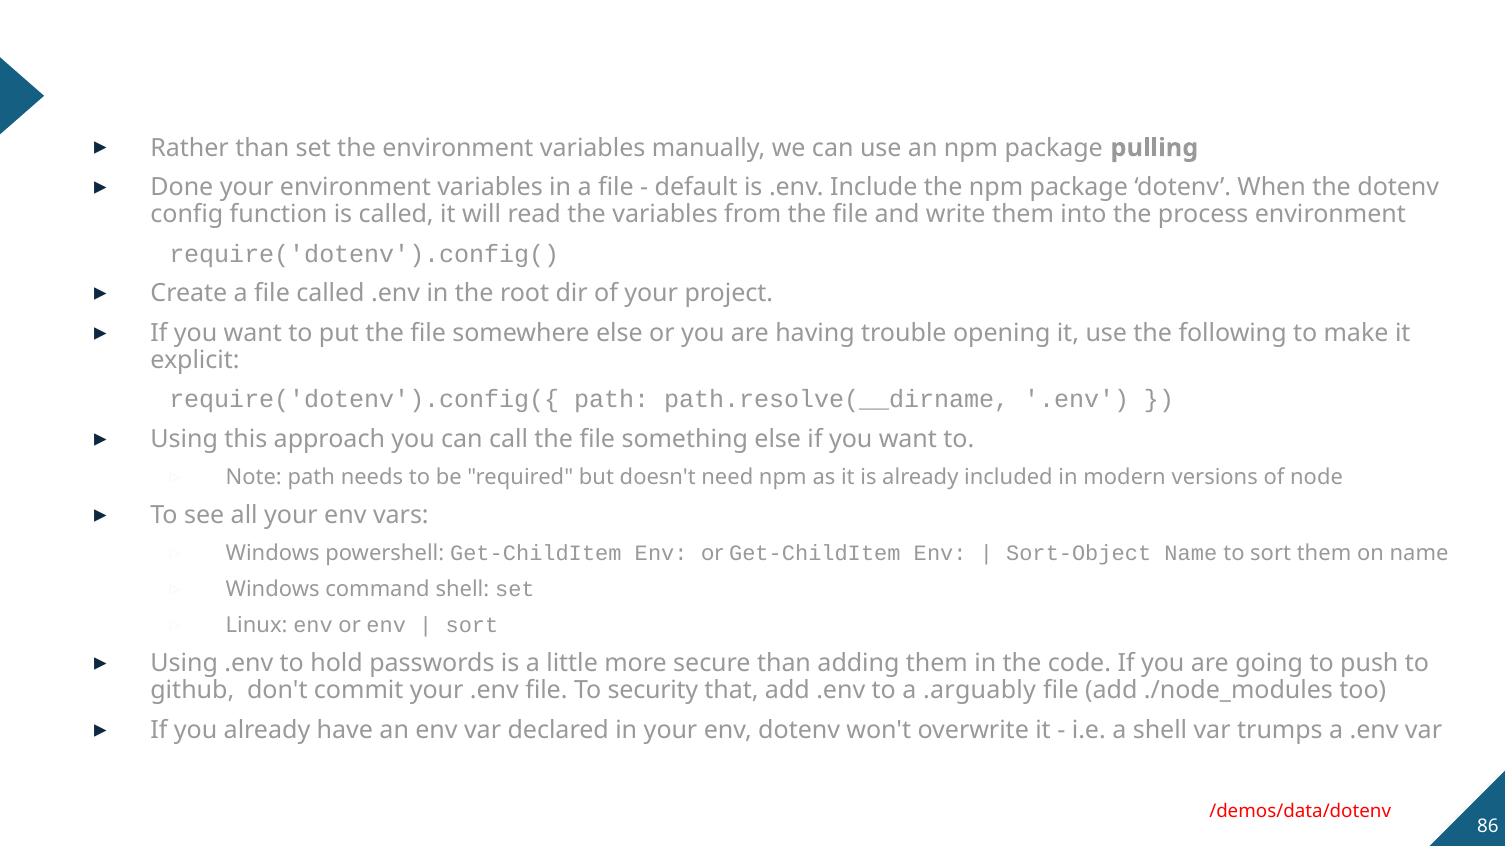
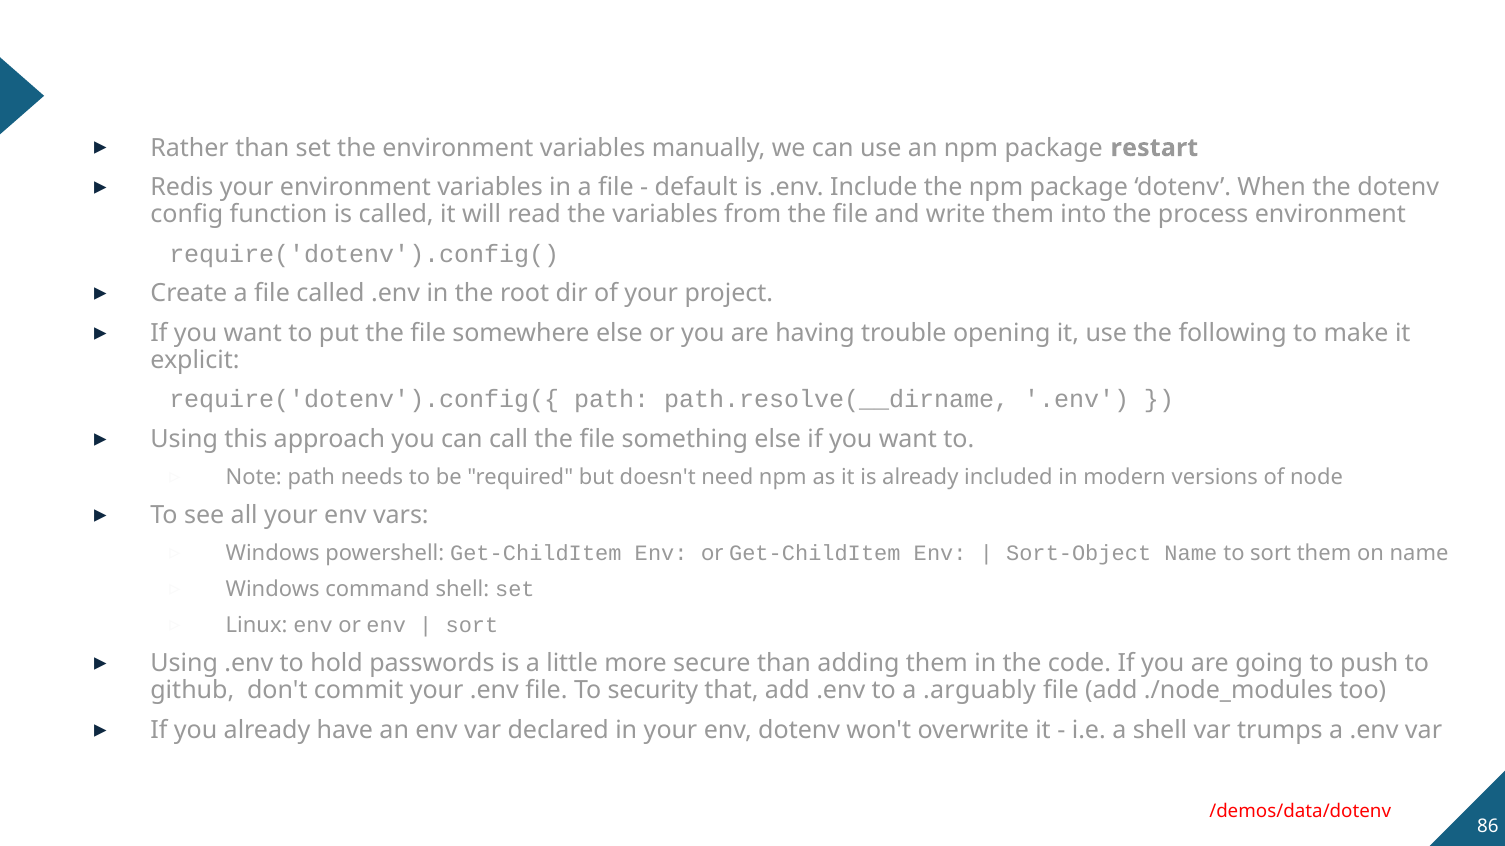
pulling: pulling -> restart (1154, 148)
Done: Done -> Redis (182, 187)
